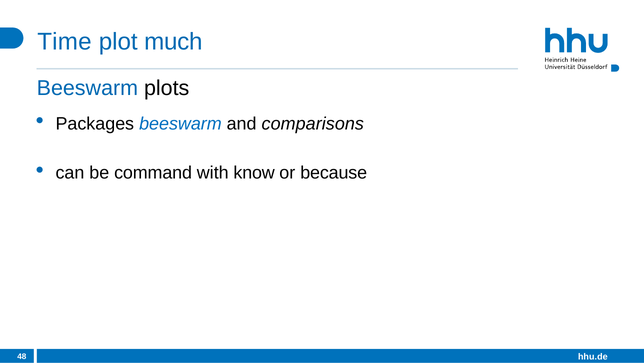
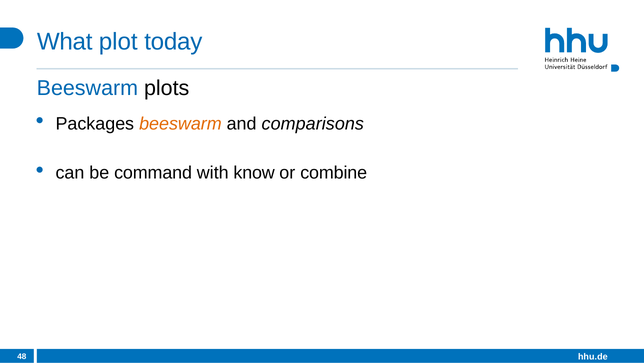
Time: Time -> What (65, 42)
much: much -> today (173, 42)
beeswarm colour: blue -> orange (180, 124)
because: because -> combine (334, 173)
